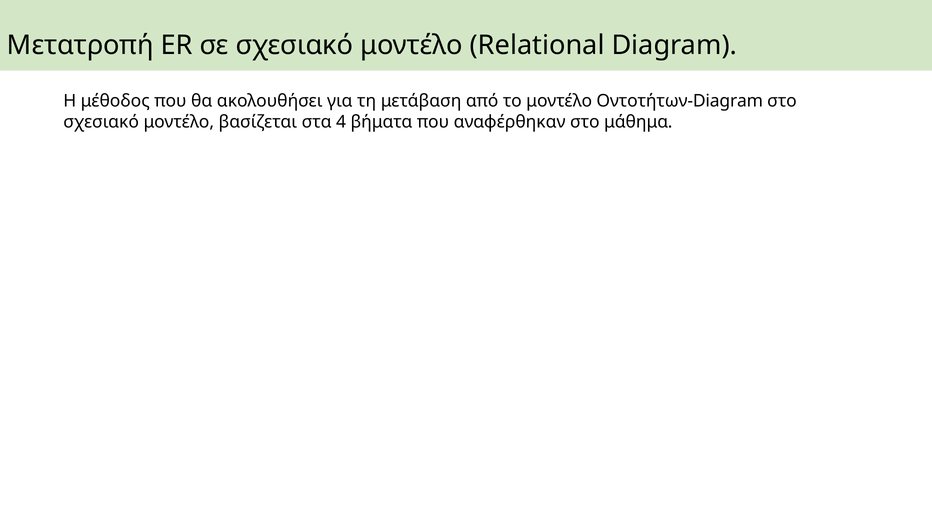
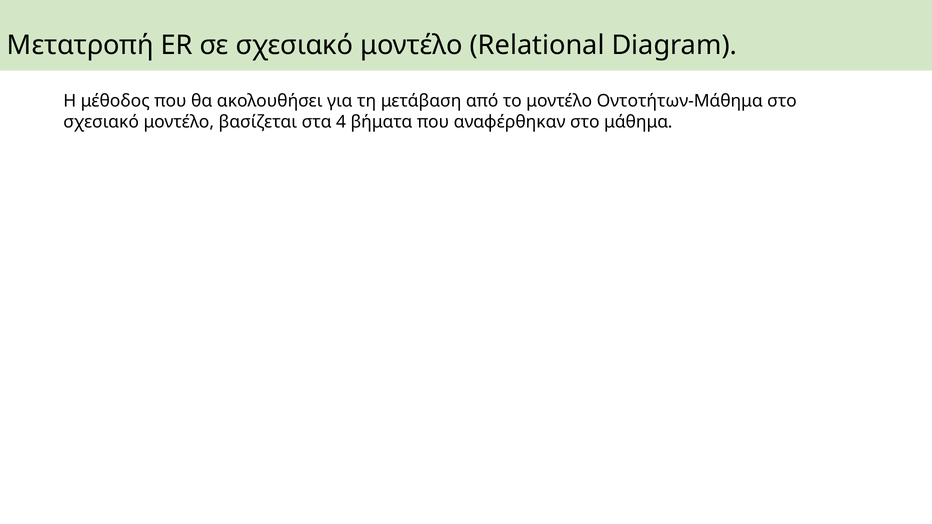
Οντοτήτων-Diagram: Οντοτήτων-Diagram -> Οντοτήτων-Μάθημα (680, 101)
